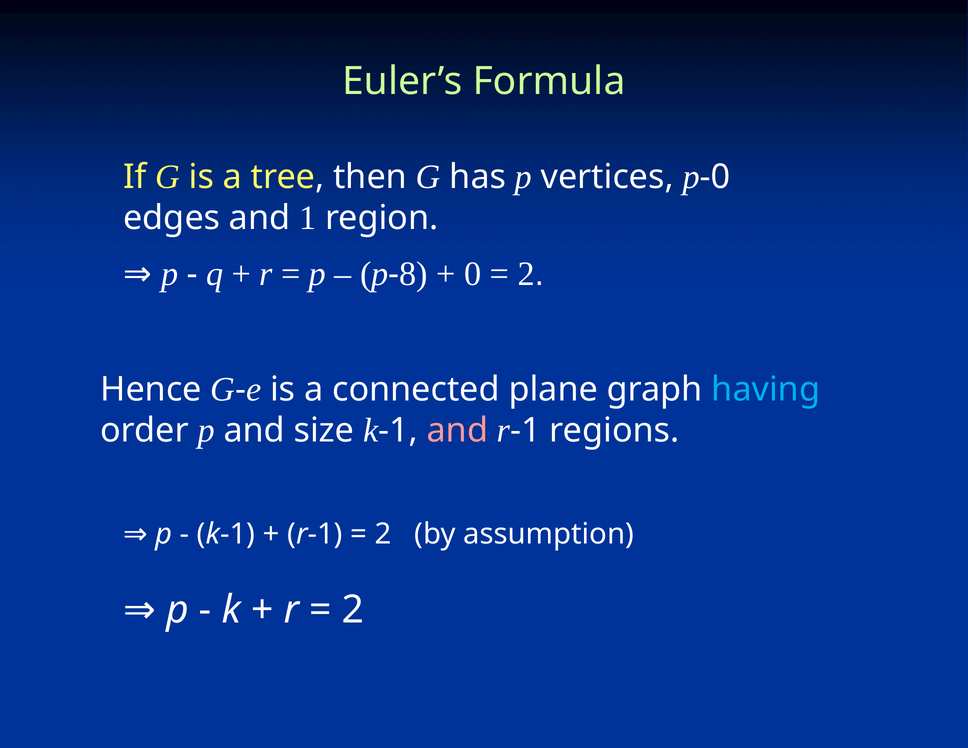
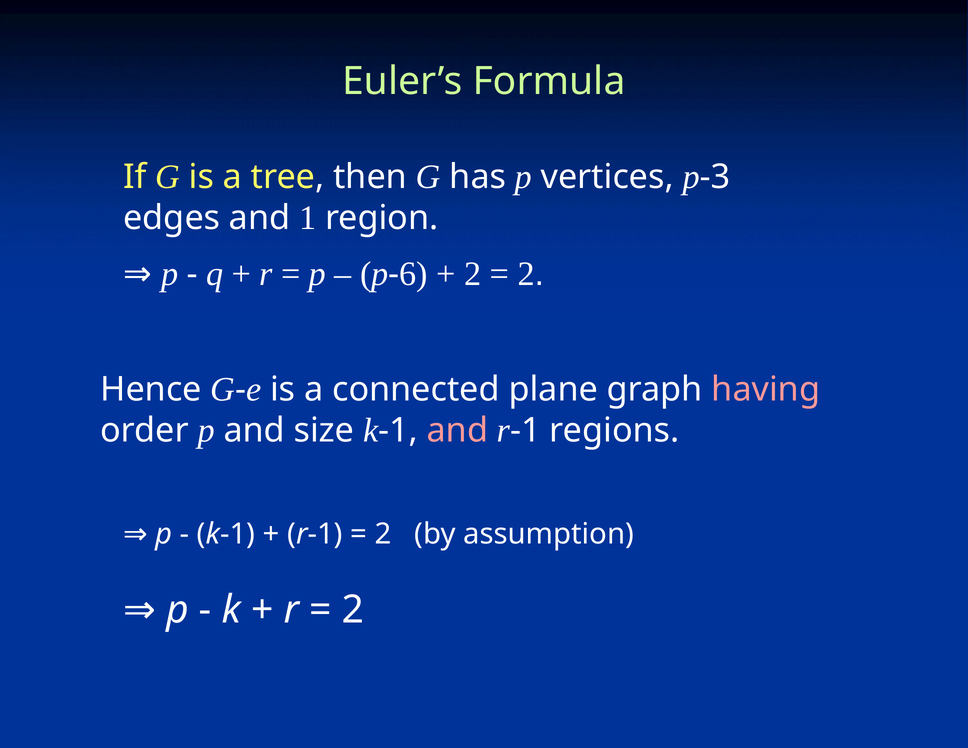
0: 0 -> 3 (721, 177)
8: 8 -> 6 (414, 274)
0: 0 -> 2 (473, 274)
having colour: light blue -> pink (766, 390)
